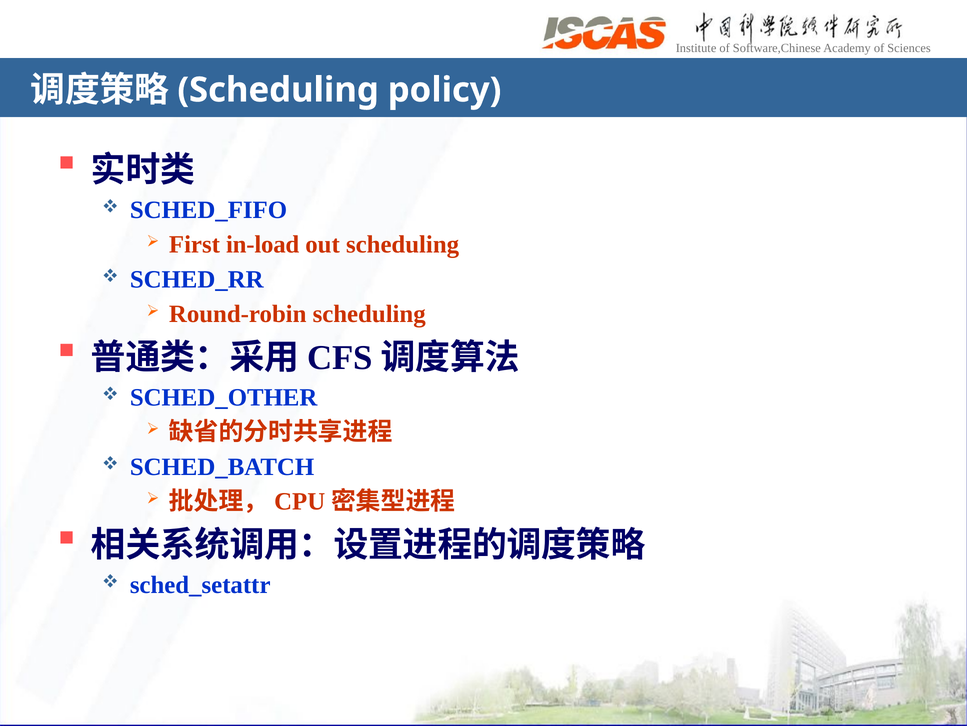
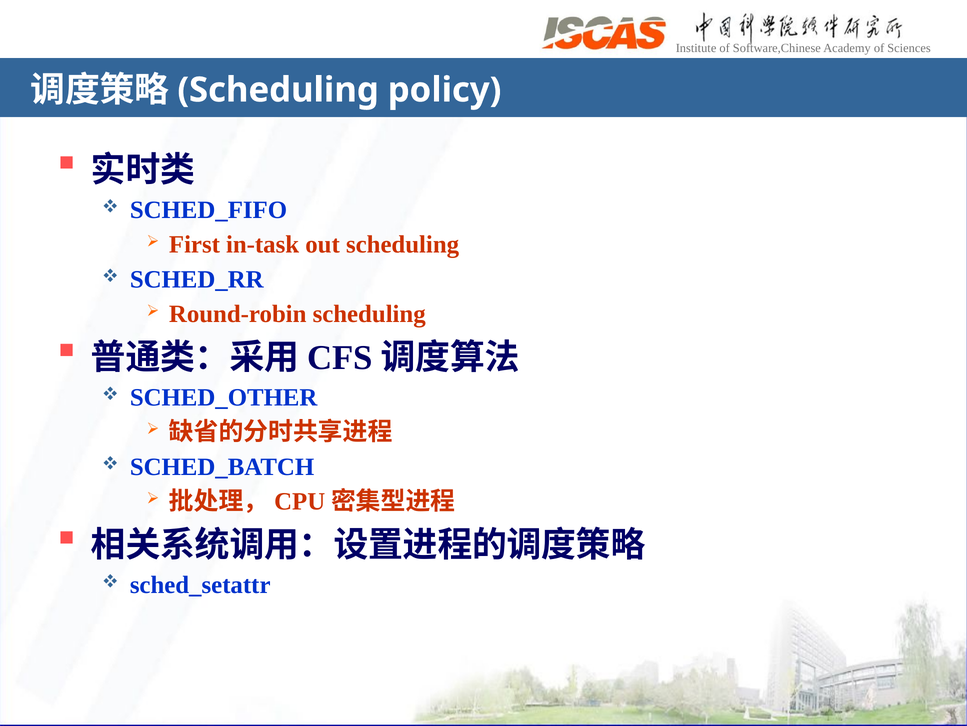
in-load: in-load -> in-task (263, 244)
